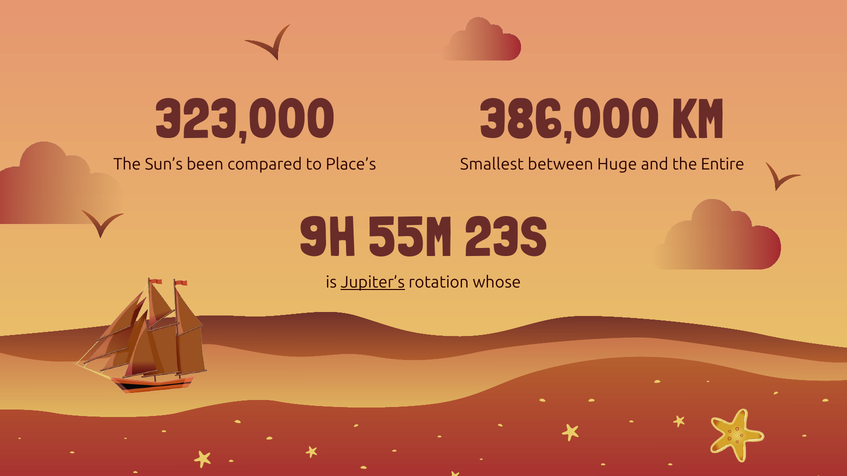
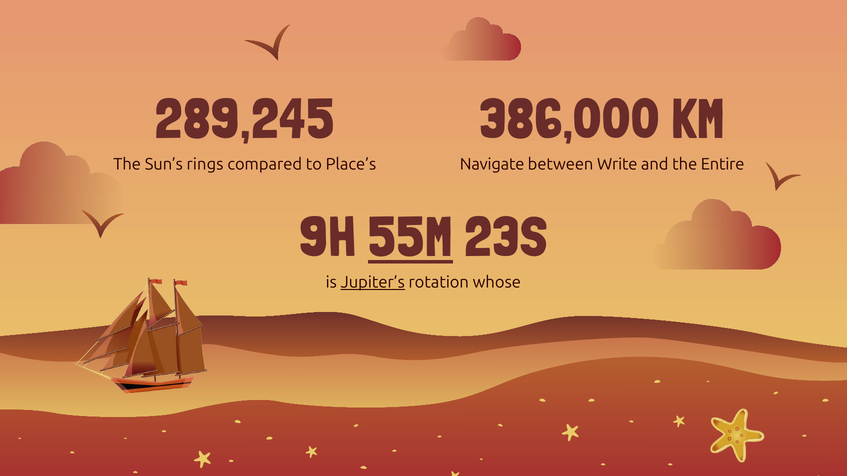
323,000: 323,000 -> 289,245 (245, 120)
been: been -> rings (205, 165)
Smallest: Smallest -> Navigate (492, 165)
Huge: Huge -> Write (617, 165)
55M underline: none -> present (410, 238)
